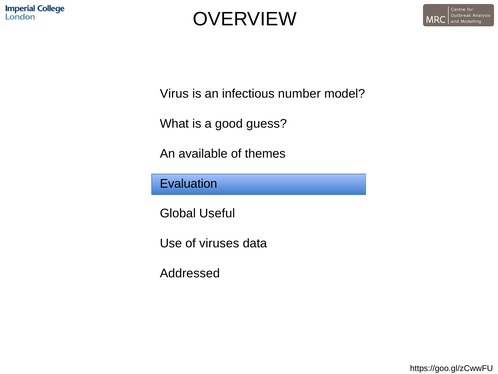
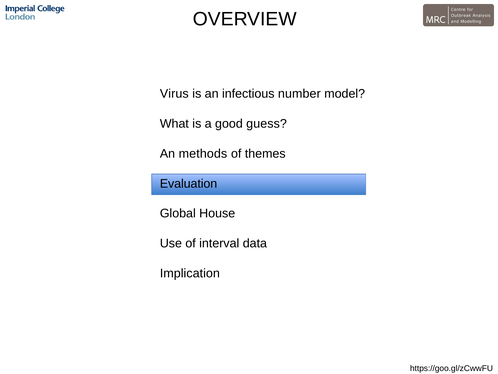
available: available -> methods (203, 153)
Useful: Useful -> House (217, 213)
viruses: viruses -> interval (219, 243)
Addressed: Addressed -> Implication (190, 273)
